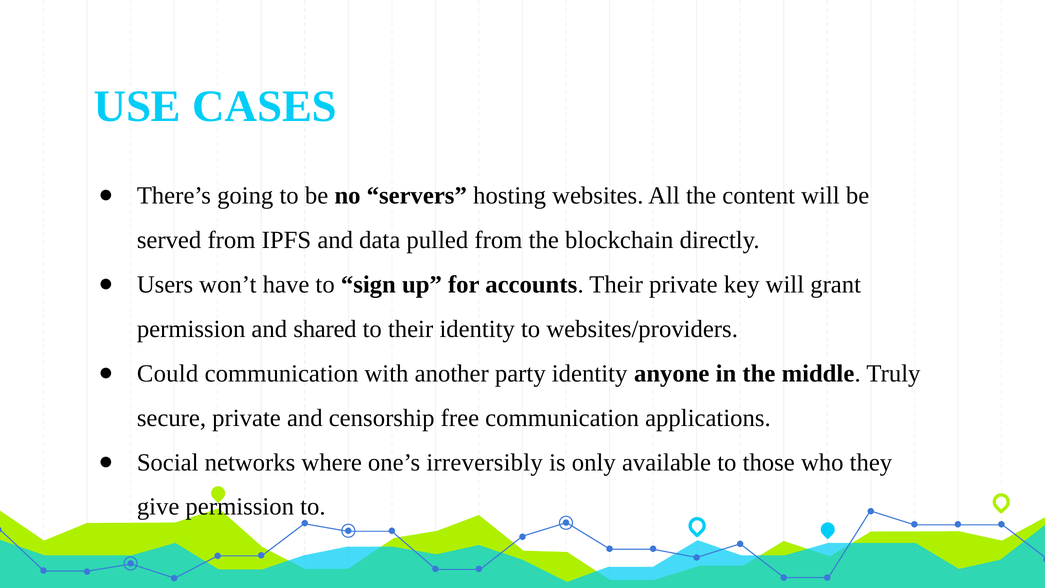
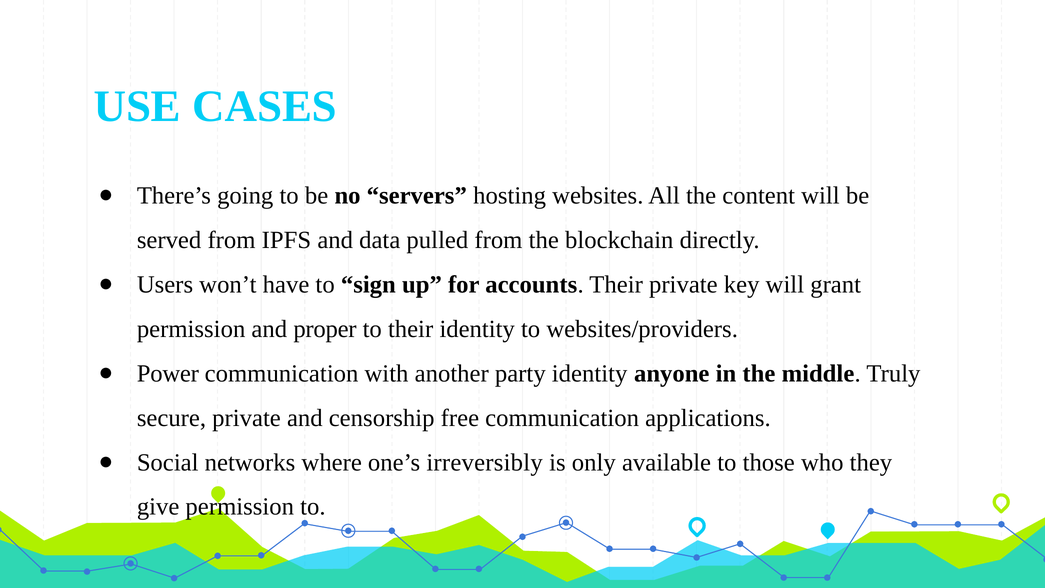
shared: shared -> proper (325, 329)
Could: Could -> Power (168, 373)
